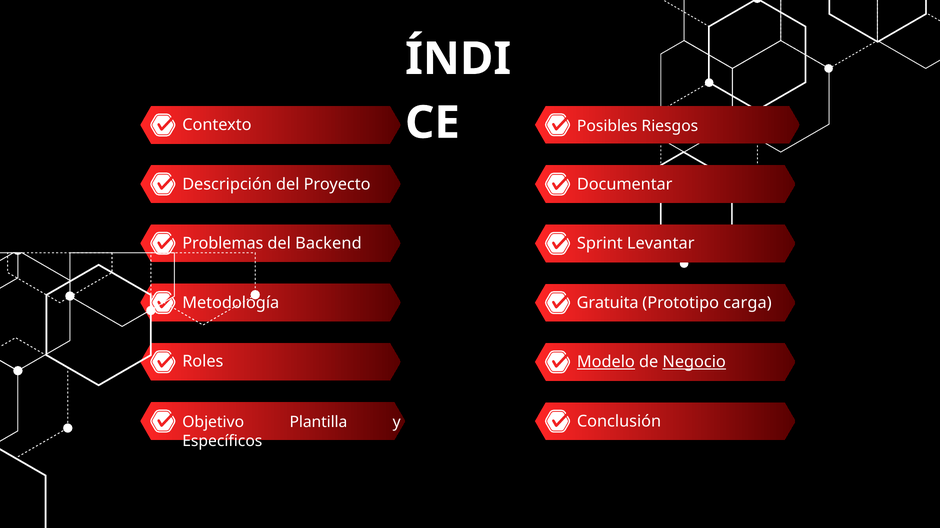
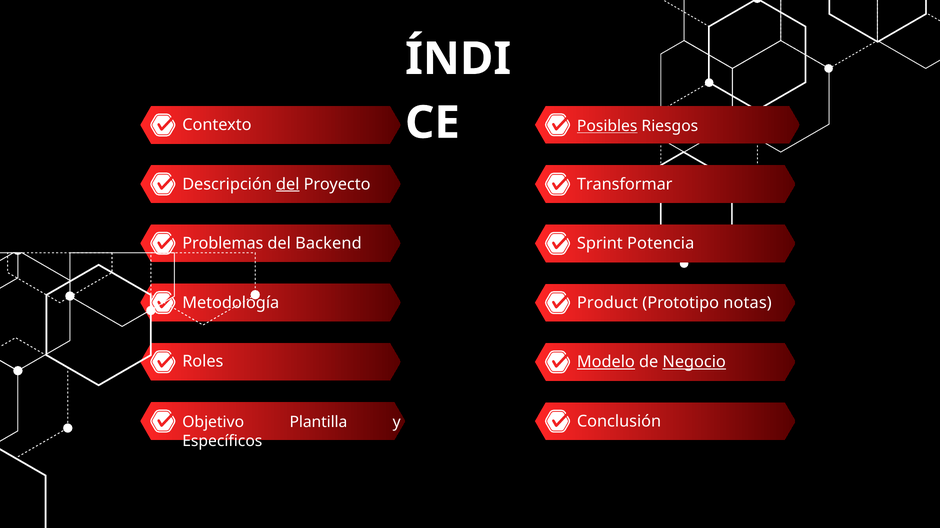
Posibles underline: none -> present (607, 126)
del underline: none -> present (288, 184)
Documentar: Documentar -> Transformar (625, 185)
Levantar: Levantar -> Potencia (661, 244)
Gratuita: Gratuita -> Product (607, 303)
carga: carga -> notas (748, 303)
